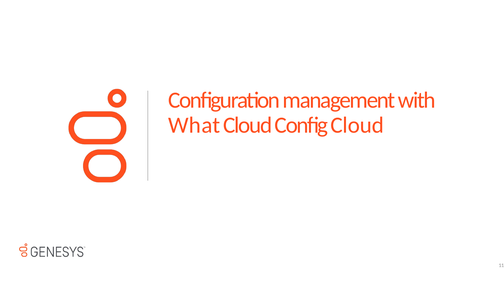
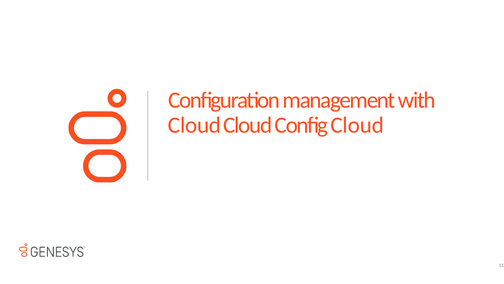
What: What -> Cloud (195, 125)
